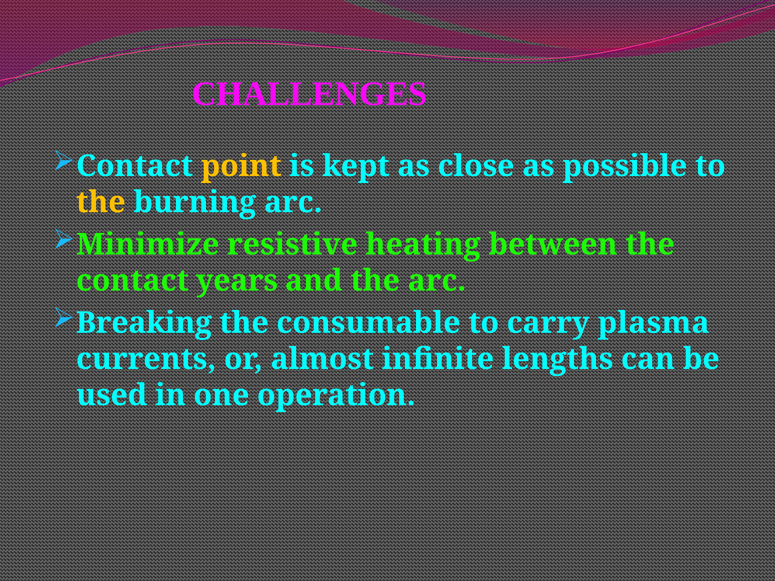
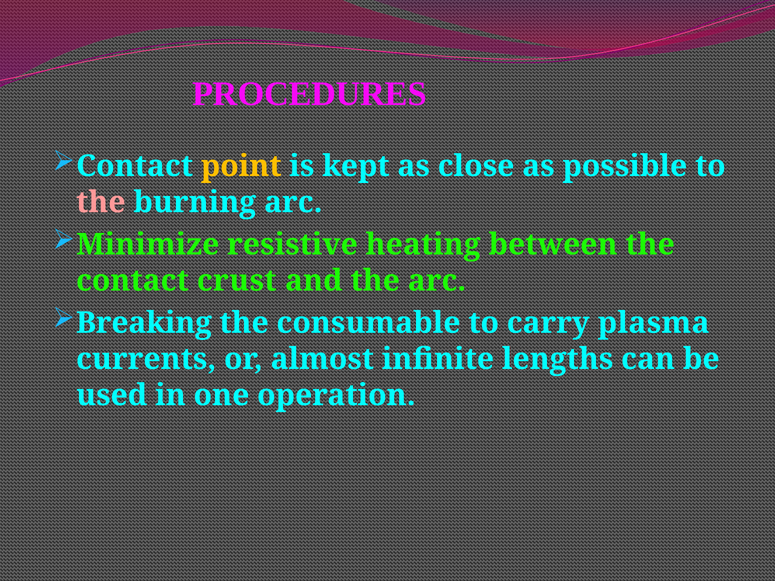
CHALLENGES: CHALLENGES -> PROCEDURES (310, 94)
the colour: yellow -> pink (101, 202)
years: years -> crust (237, 281)
